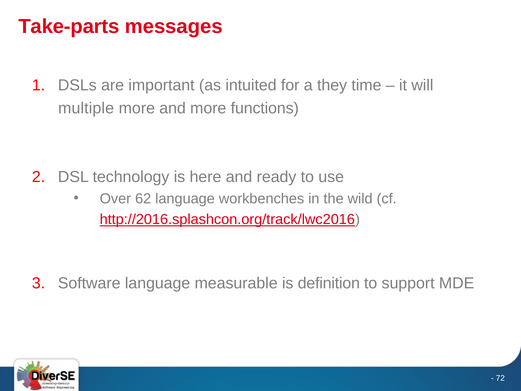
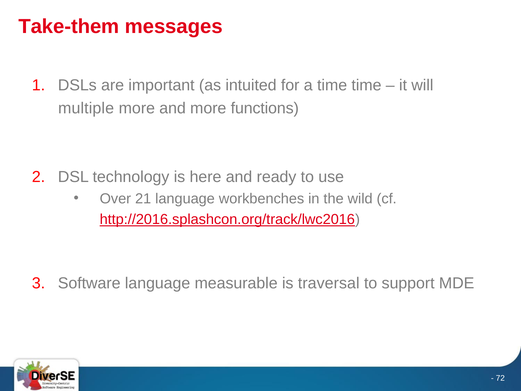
Take-parts: Take-parts -> Take-them (69, 27)
a they: they -> time (332, 85)
62: 62 -> 21 (143, 199)
definition: definition -> traversal (329, 283)
